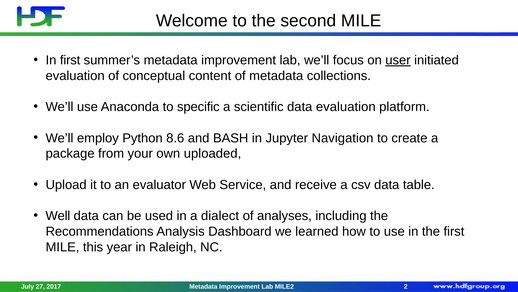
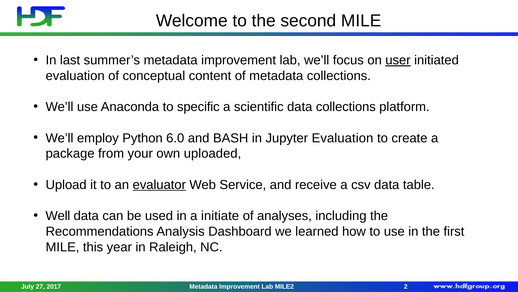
In first: first -> last (70, 60)
data evaluation: evaluation -> collections (346, 107)
8.6: 8.6 -> 6.0 (175, 138)
Jupyter Navigation: Navigation -> Evaluation (343, 138)
evaluator underline: none -> present (159, 184)
dialect: dialect -> initiate (220, 216)
